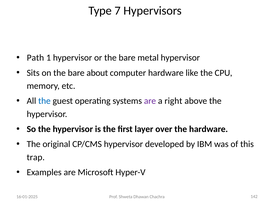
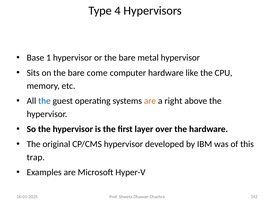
7: 7 -> 4 (118, 11)
Path: Path -> Base (35, 58)
about: about -> come (97, 73)
are colour: purple -> orange (150, 101)
